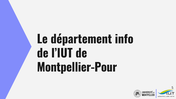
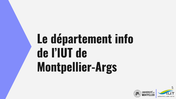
Montpellier-Pour: Montpellier-Pour -> Montpellier-Args (77, 68)
